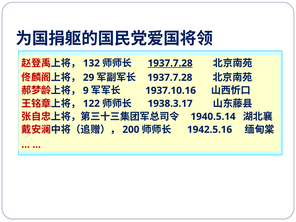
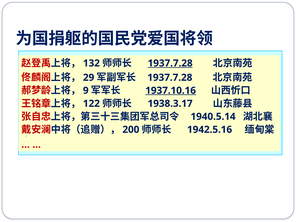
1937.10.16 underline: none -> present (171, 91)
